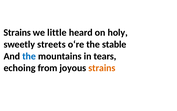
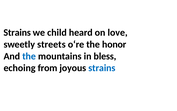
little: little -> child (57, 32)
holy: holy -> love (118, 32)
stable: stable -> honor (114, 44)
tears: tears -> bless (105, 56)
strains colour: orange -> blue (102, 68)
